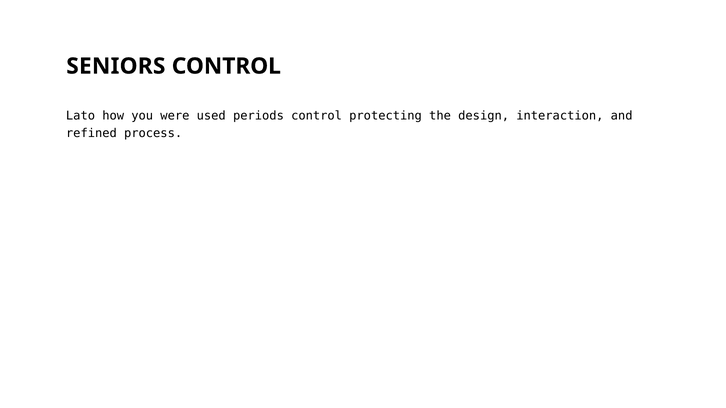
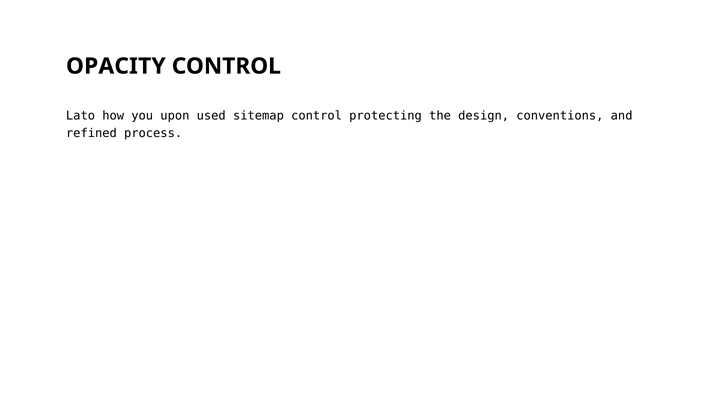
SENIORS: SENIORS -> OPACITY (116, 66)
were: were -> upon (175, 116)
periods: periods -> sitemap (258, 116)
interaction: interaction -> conventions (560, 116)
